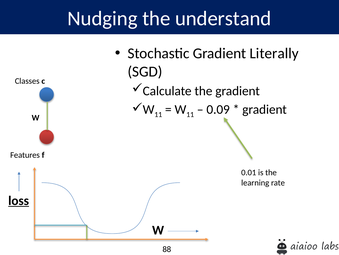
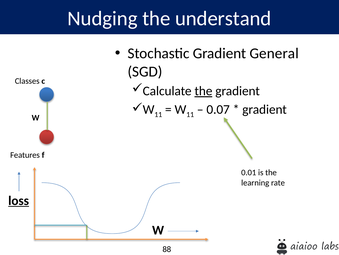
Literally: Literally -> General (274, 53)
the underline: none -> present (203, 91)
0.09: 0.09 -> 0.07 (218, 109)
